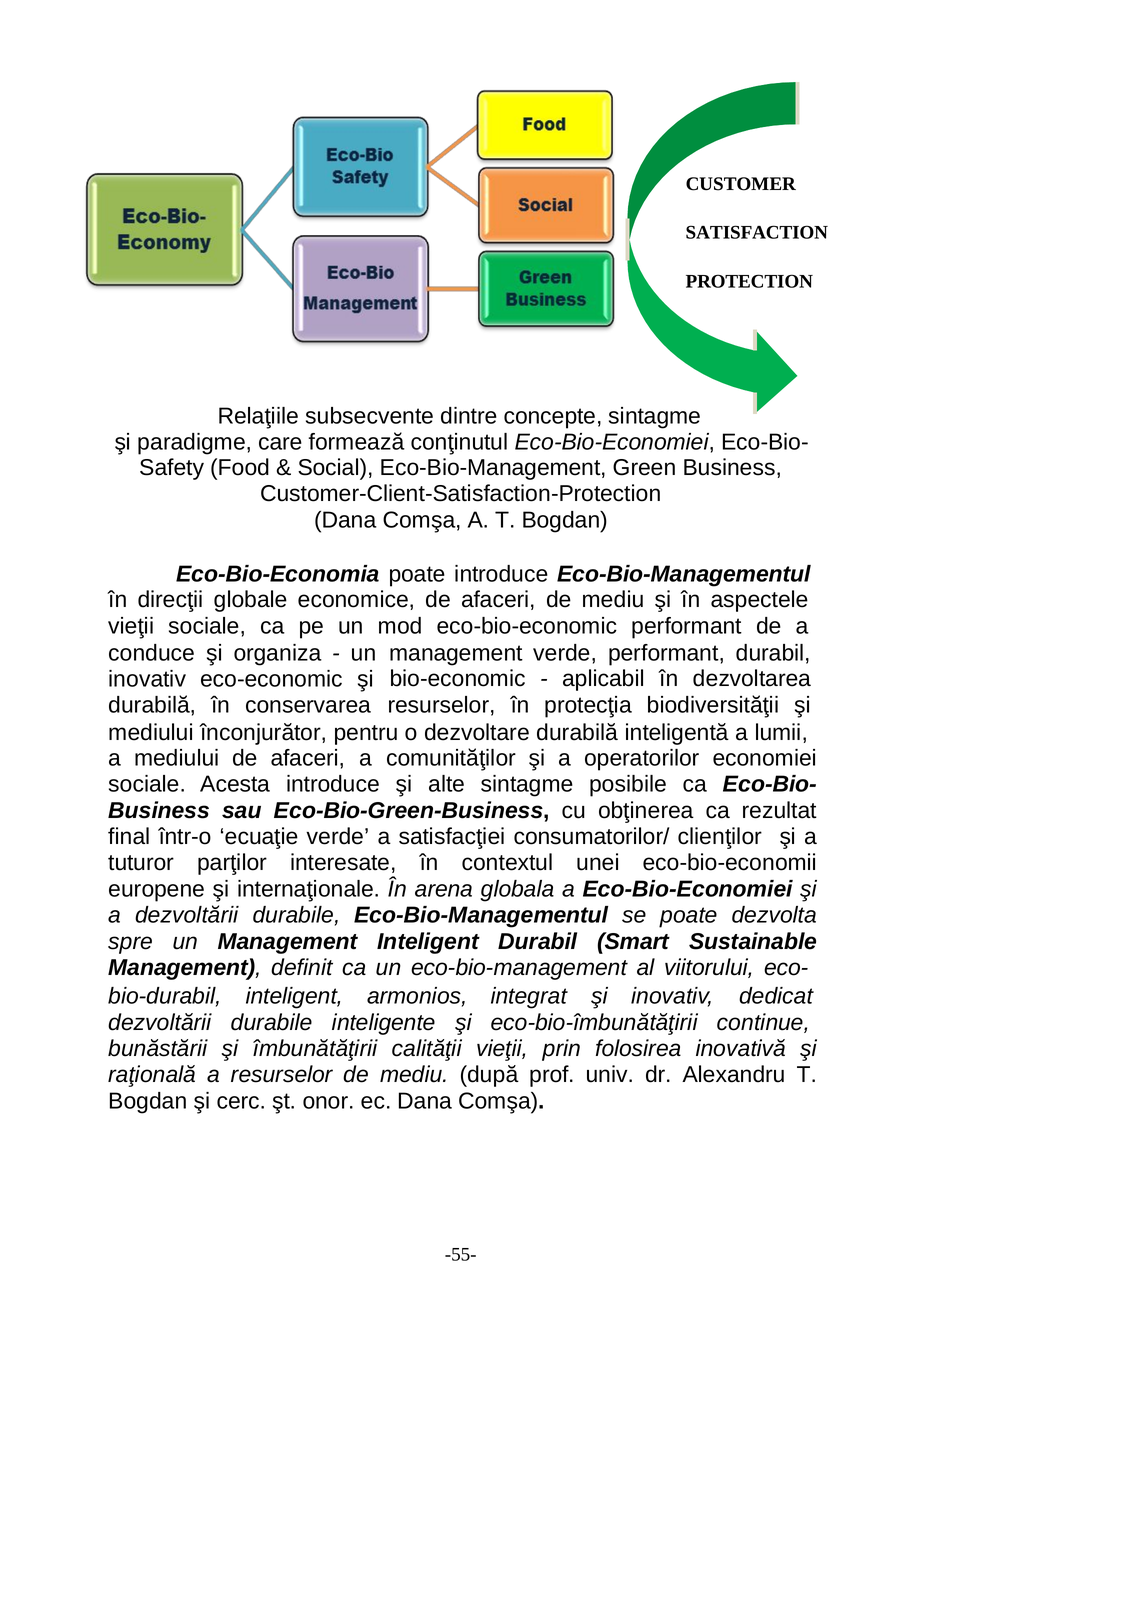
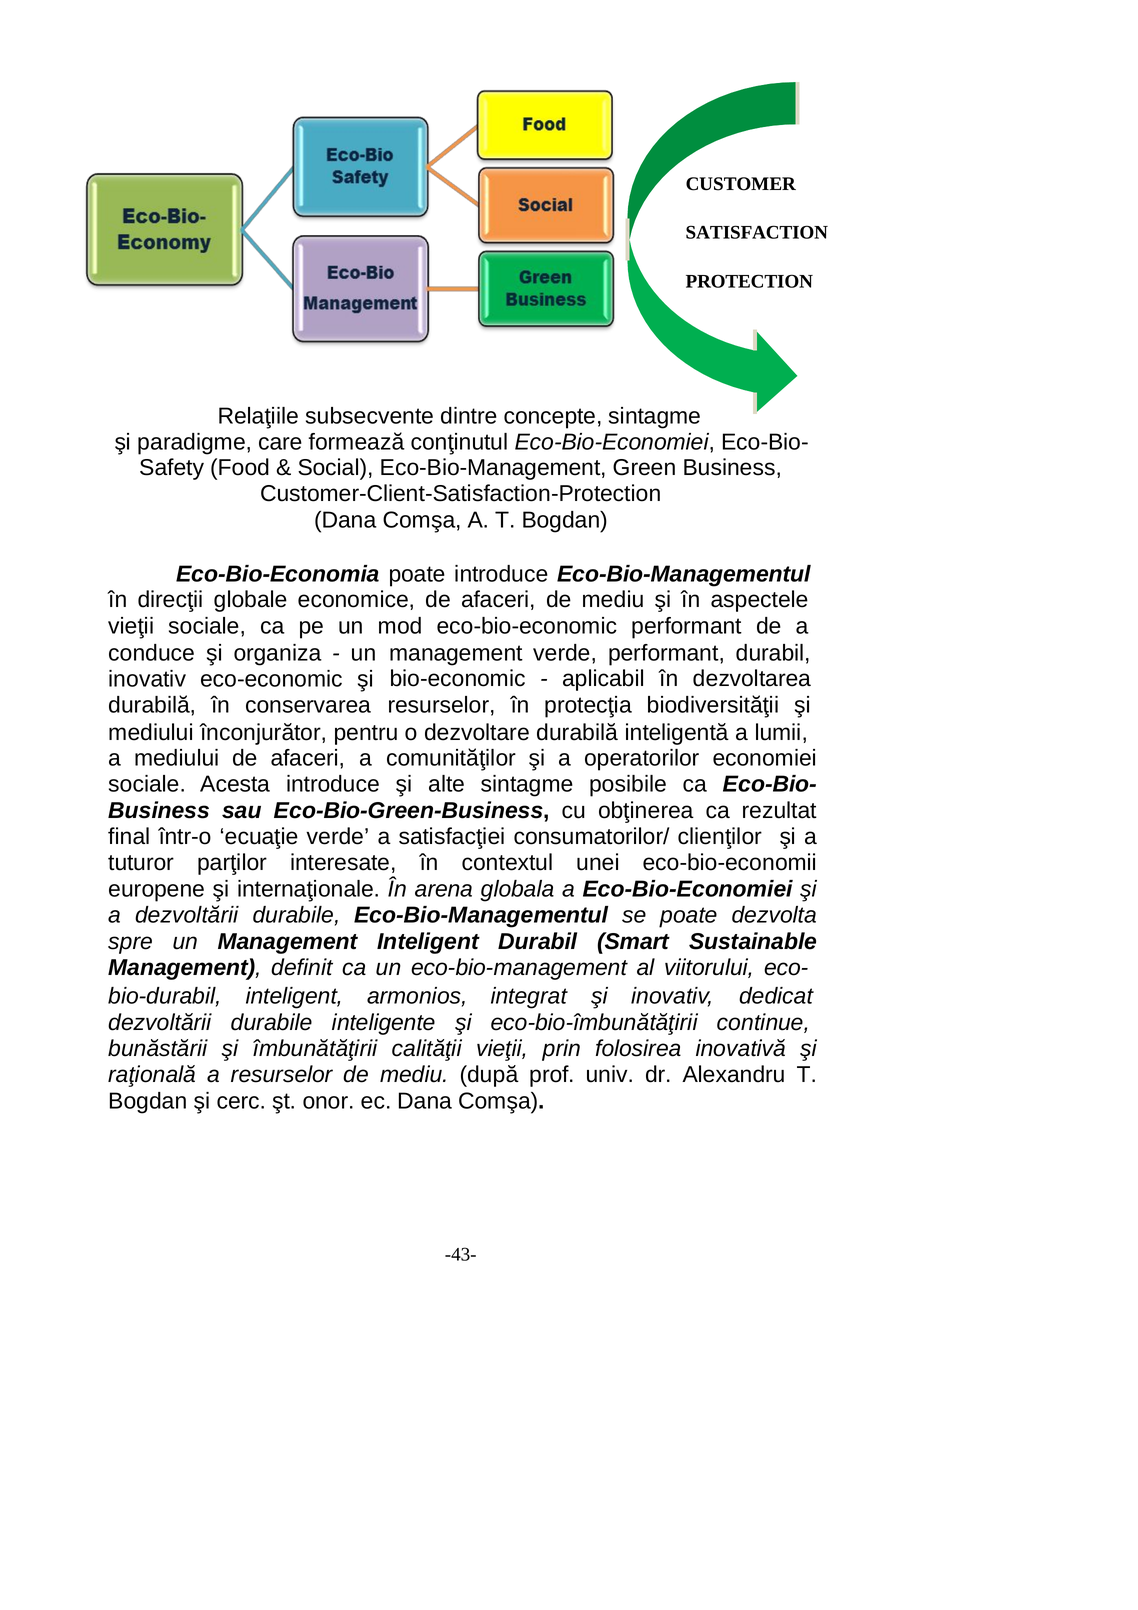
-55-: -55- -> -43- (461, 1255)
